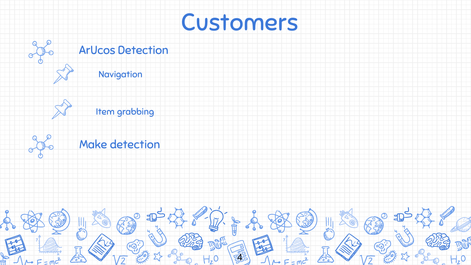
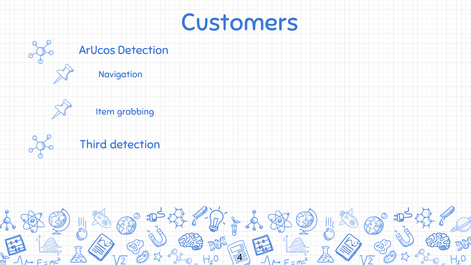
Make: Make -> Third (93, 145)
